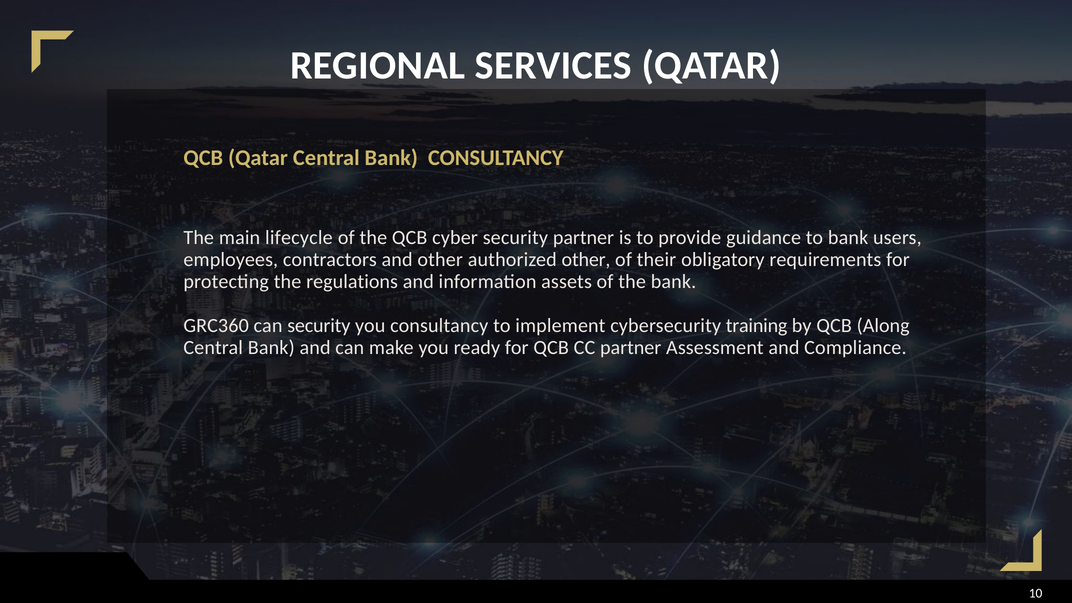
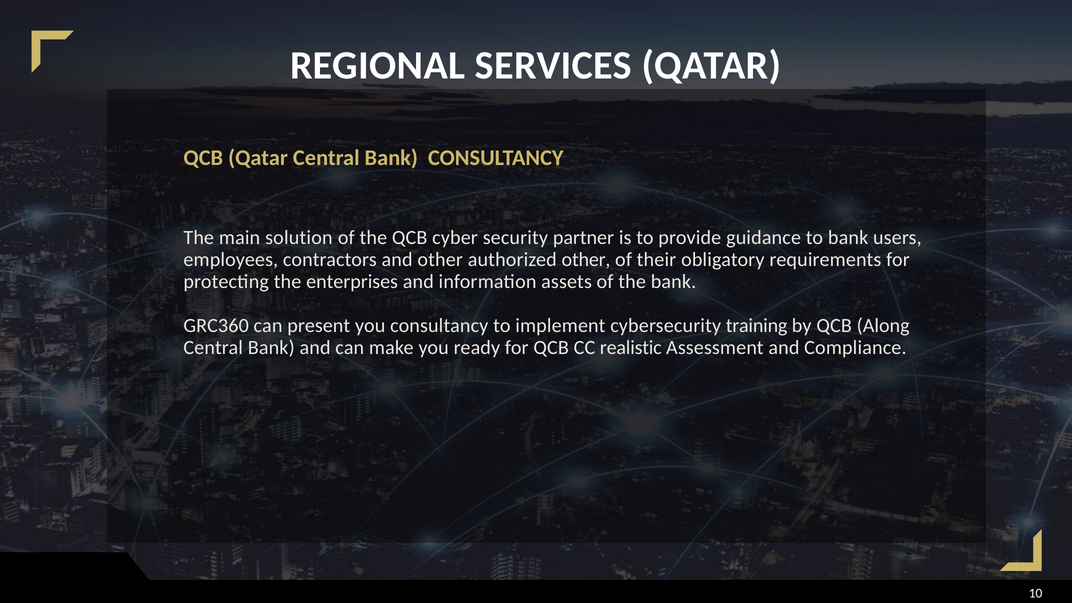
lifecycle: lifecycle -> solution (299, 237)
regulations: regulations -> enterprises (352, 281)
can security: security -> present (319, 325)
CC partner: partner -> realistic (631, 347)
